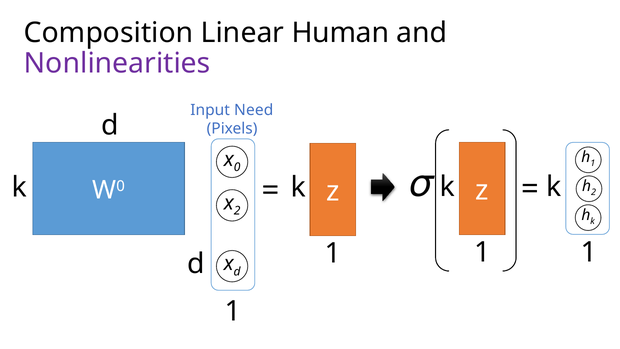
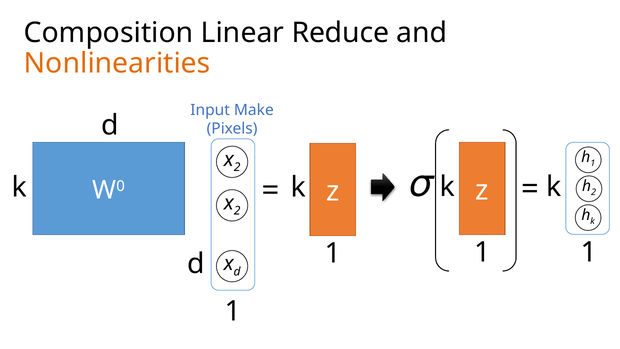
Human: Human -> Reduce (340, 33)
Nonlinearities colour: purple -> orange (117, 63)
Need: Need -> Make (254, 110)
0: 0 -> 2 (237, 167)
